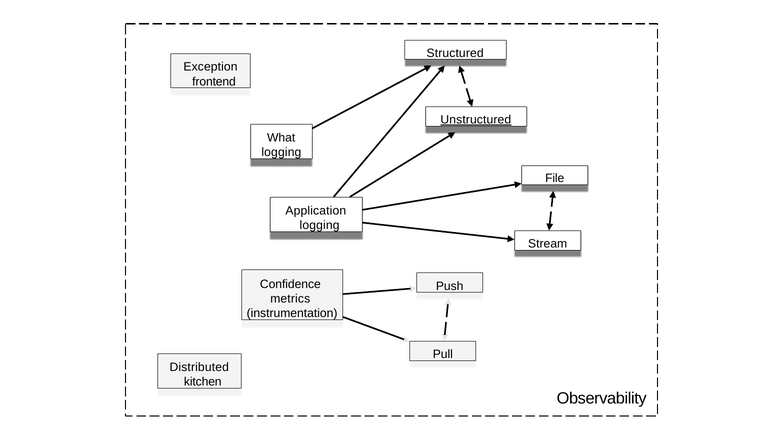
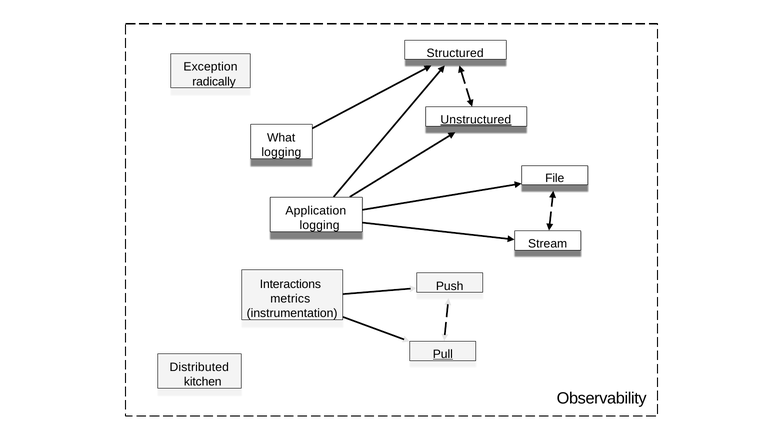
frontend: frontend -> radically (214, 82)
Confidence: Confidence -> Interactions (290, 284)
Pull underline: none -> present (443, 354)
